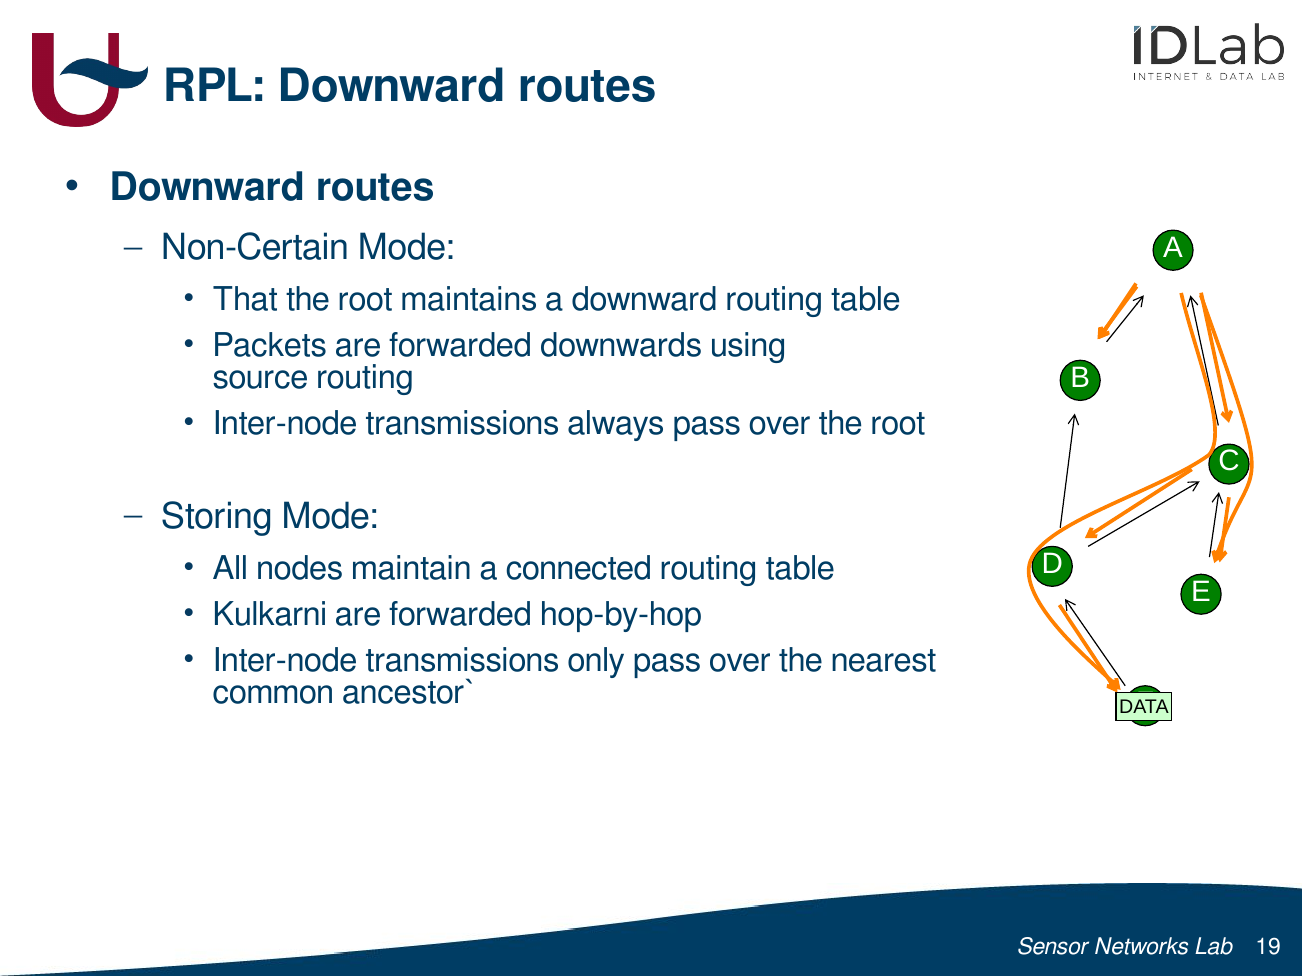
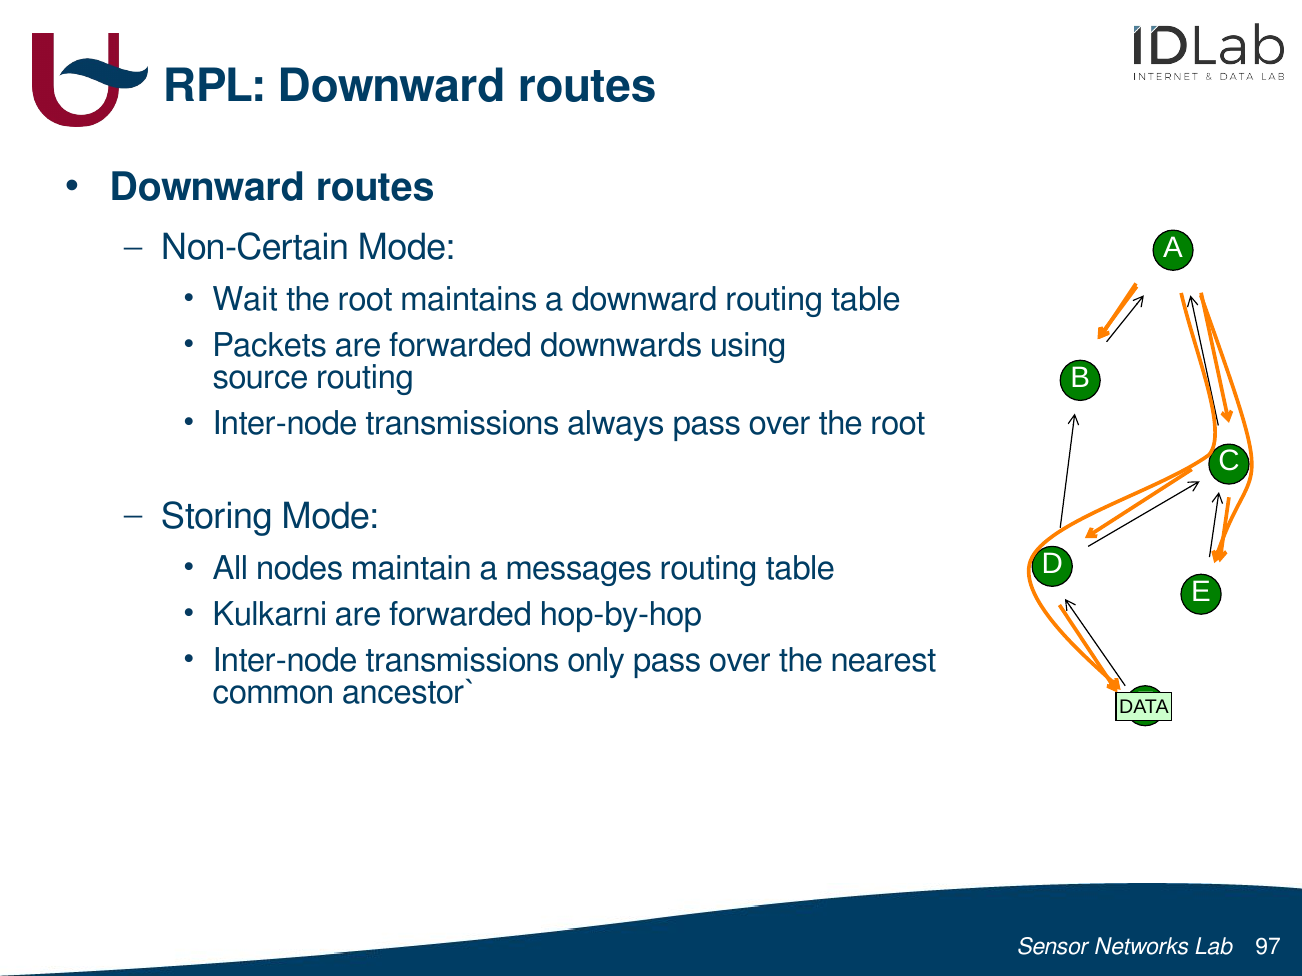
That: That -> Wait (245, 300)
connected: connected -> messages (579, 569)
19: 19 -> 97 (1268, 947)
